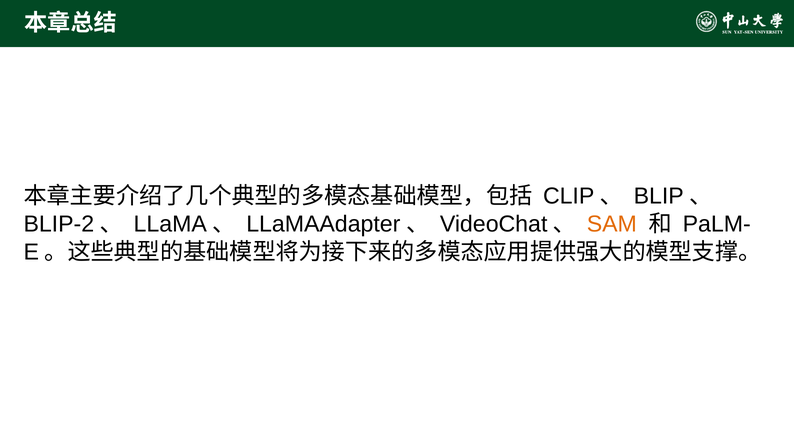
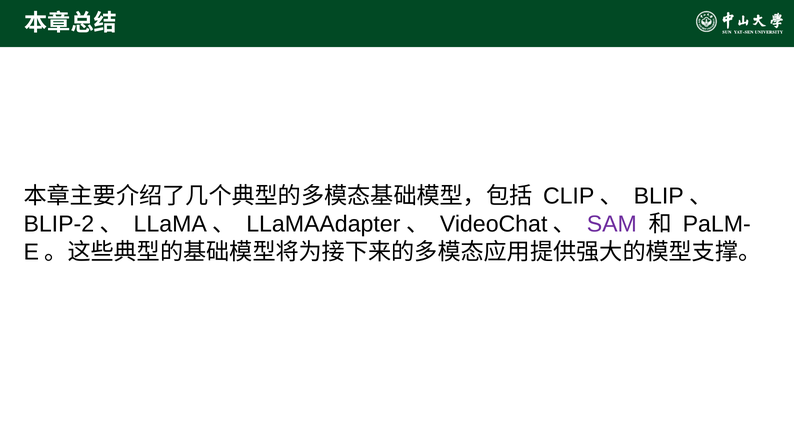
SAM colour: orange -> purple (612, 224)
